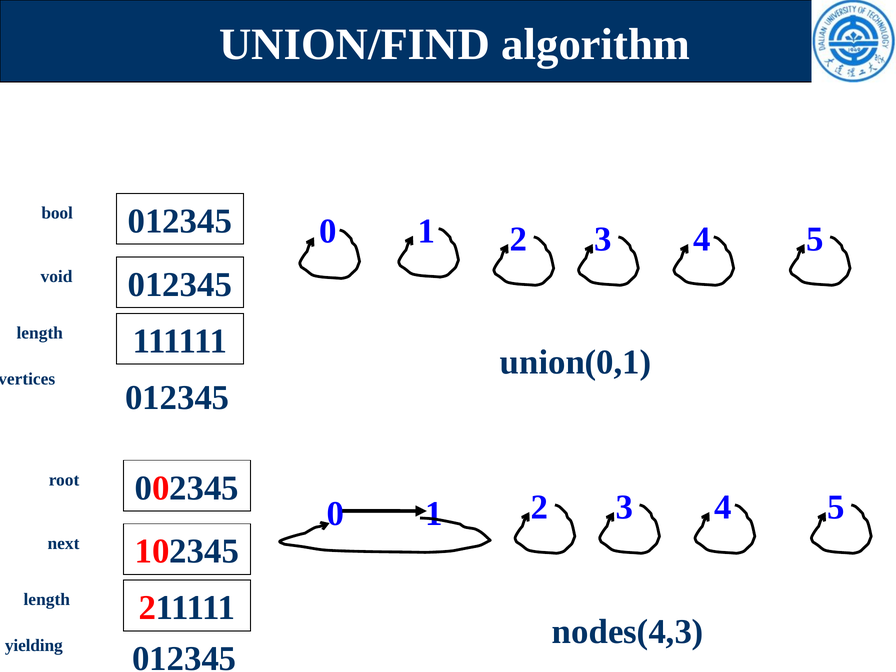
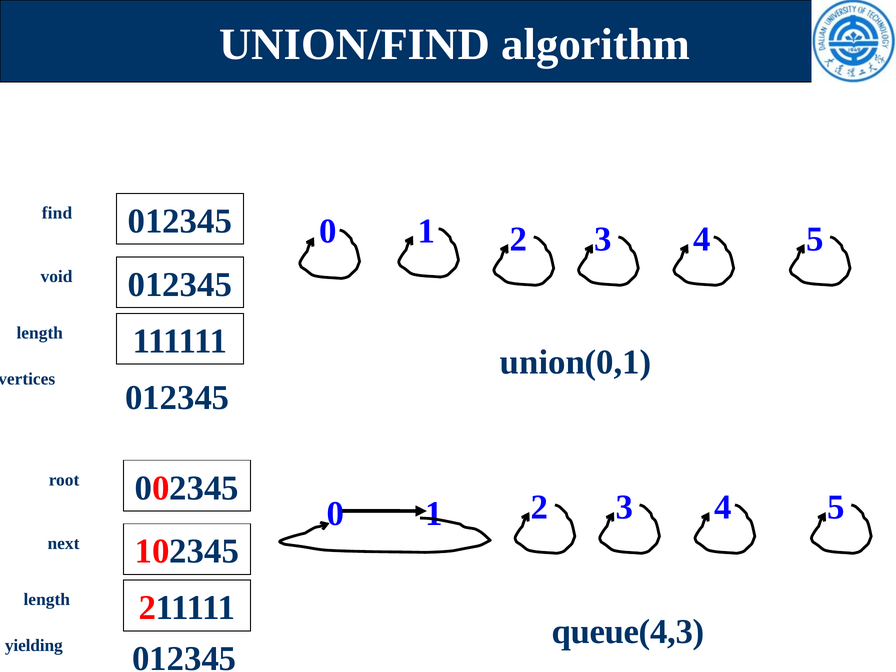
bool: bool -> find (57, 213)
nodes(4,3: nodes(4,3 -> queue(4,3 (628, 632)
